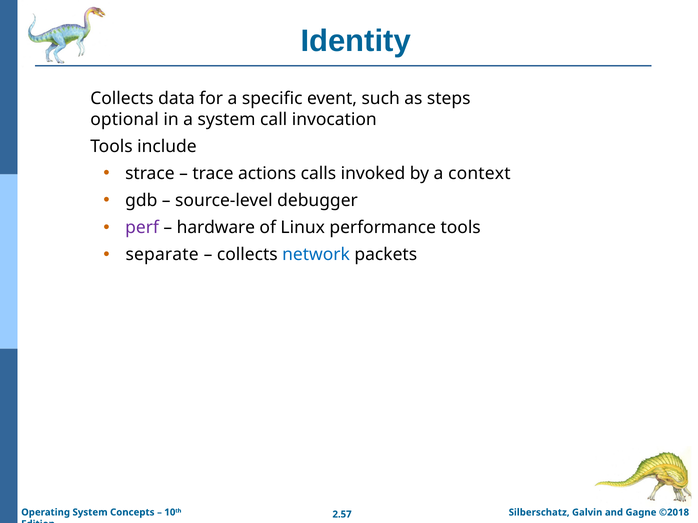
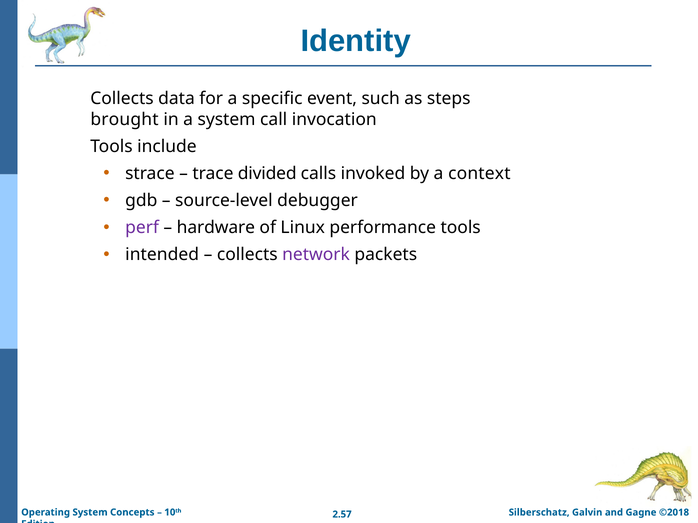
optional: optional -> brought (125, 120)
actions: actions -> divided (267, 174)
separate: separate -> intended (162, 255)
network colour: blue -> purple (316, 255)
